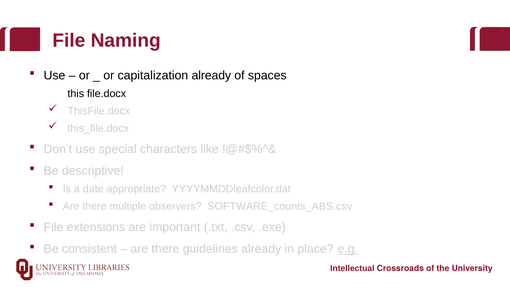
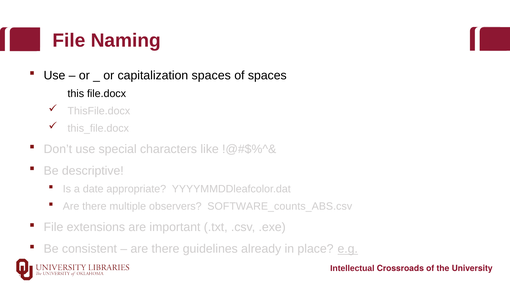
capitalization already: already -> spaces (211, 75)
